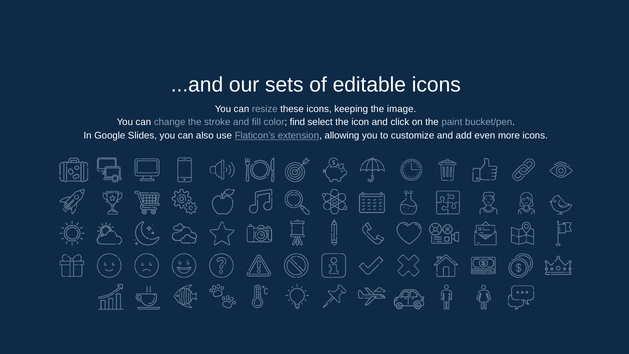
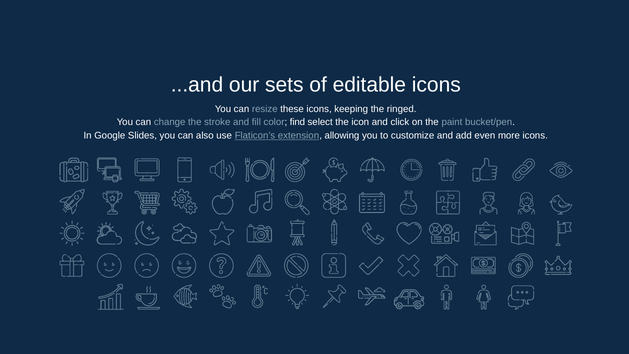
image: image -> ringed (402, 109)
